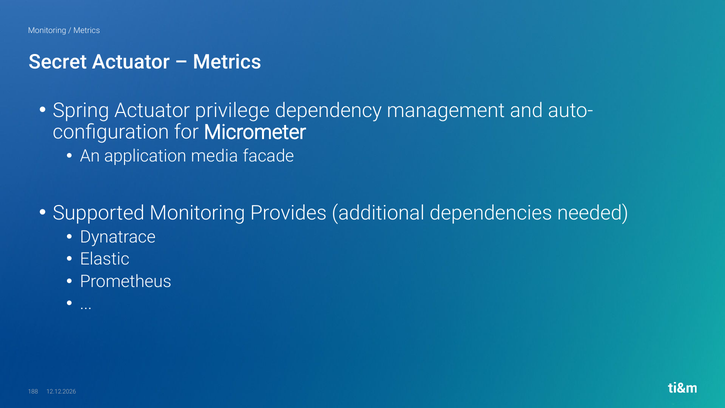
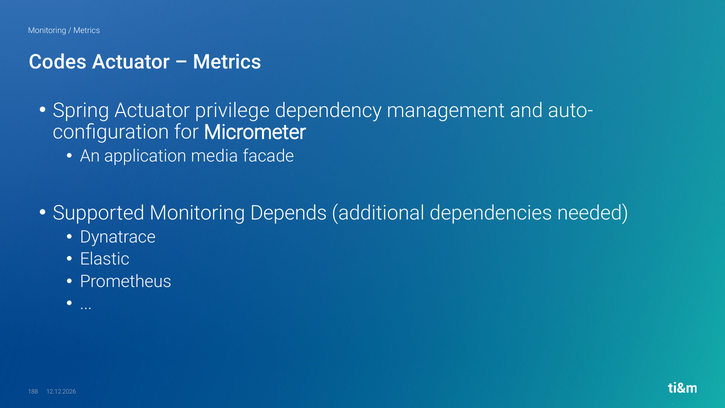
Secret: Secret -> Codes (58, 62)
Provides: Provides -> Depends (289, 213)
